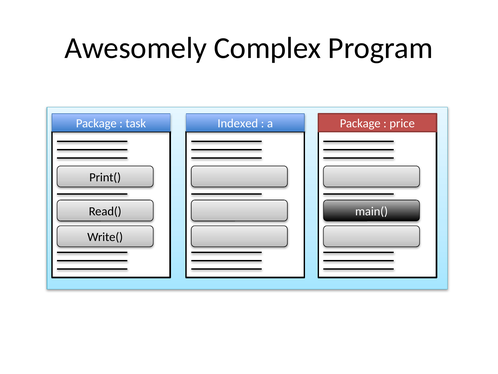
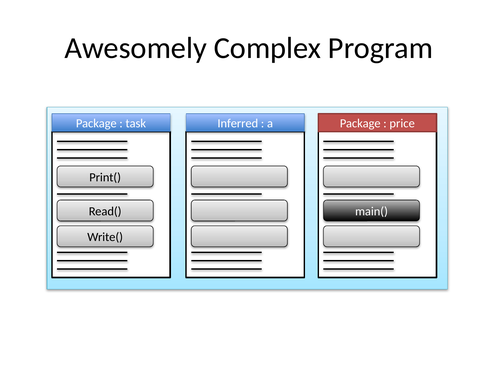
Indexed: Indexed -> Inferred (238, 123)
